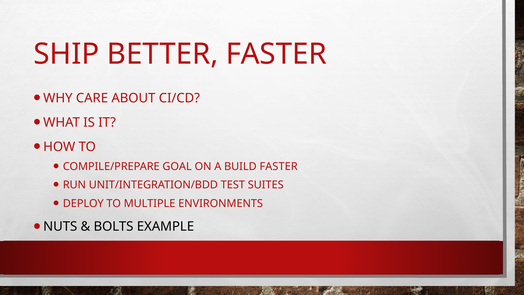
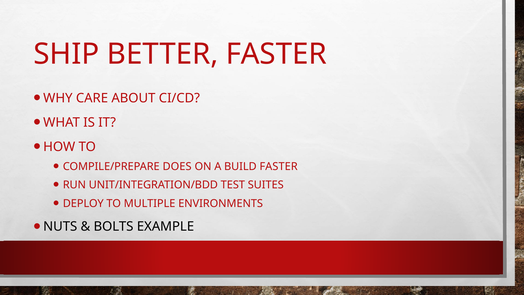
GOAL: GOAL -> DOES (177, 166)
